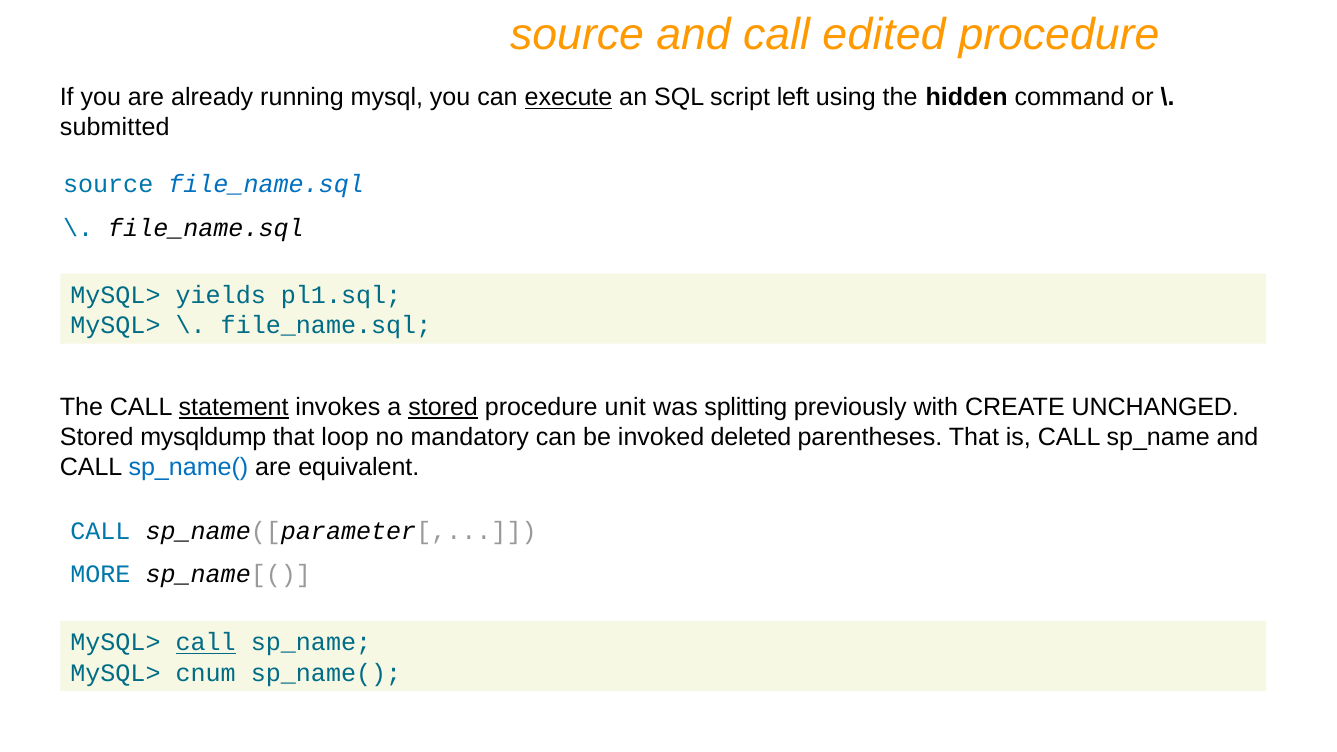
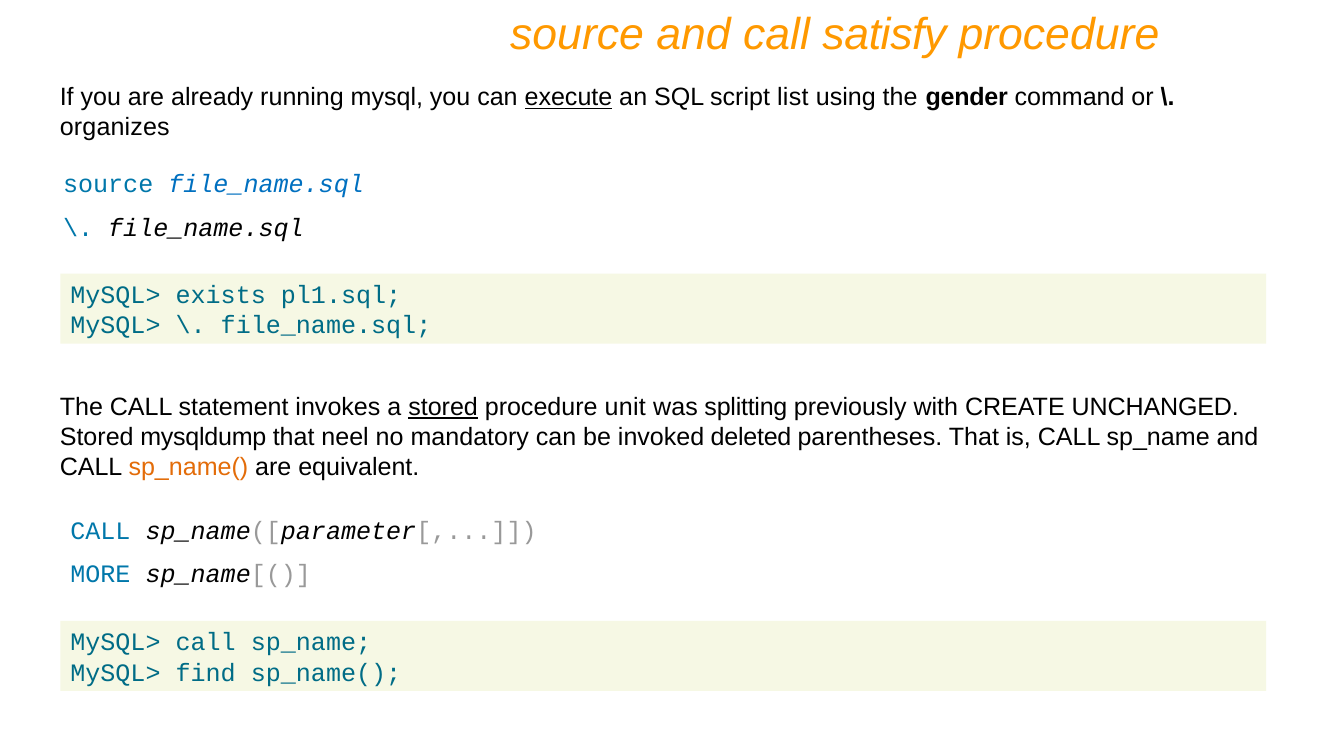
edited: edited -> satisfy (884, 35)
left: left -> list (793, 98)
hidden: hidden -> gender (967, 98)
submitted: submitted -> organizes (115, 128)
yields: yields -> exists (221, 295)
statement underline: present -> none (234, 407)
loop: loop -> neel (345, 437)
sp_name( colour: blue -> orange (188, 467)
call underline: present -> none (206, 643)
cnum: cnum -> find (206, 673)
